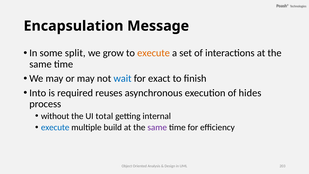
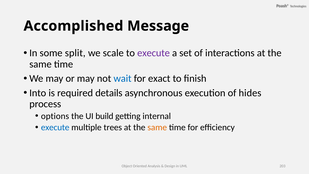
Encapsulation: Encapsulation -> Accomplished (73, 26)
grow: grow -> scale (113, 53)
execute colour: orange -> purple (154, 53)
reuses: reuses -> details (109, 93)
without: without -> options (55, 116)
total: total -> build (104, 116)
build: build -> trees (113, 127)
same colour: purple -> orange (157, 127)
